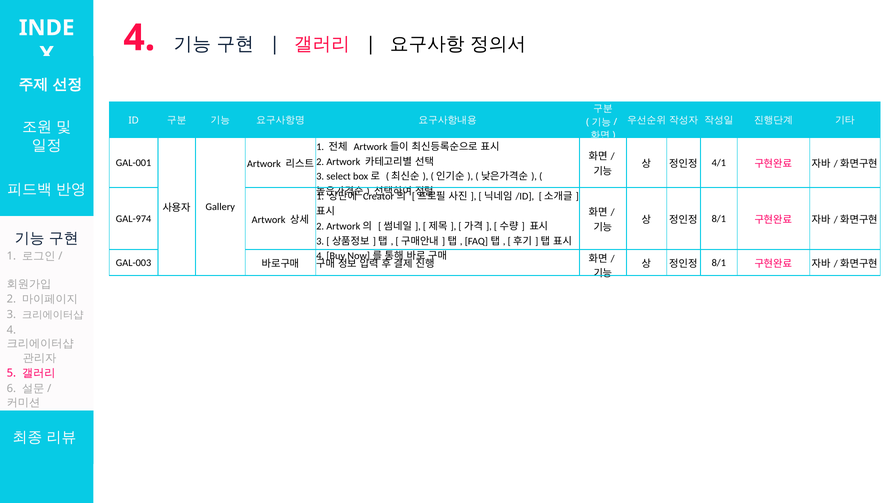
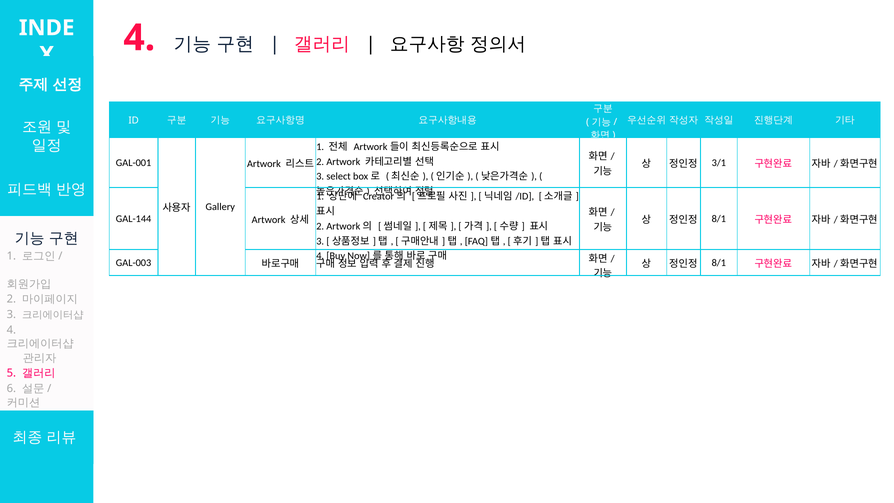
4/1: 4/1 -> 3/1 (719, 163)
GAL-974: GAL-974 -> GAL-144 (134, 219)
